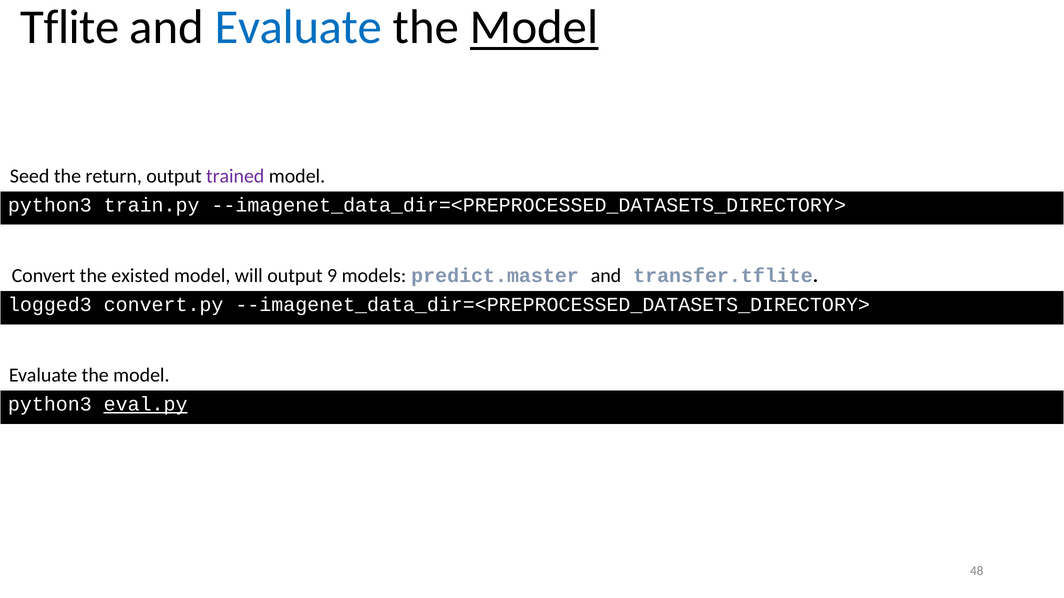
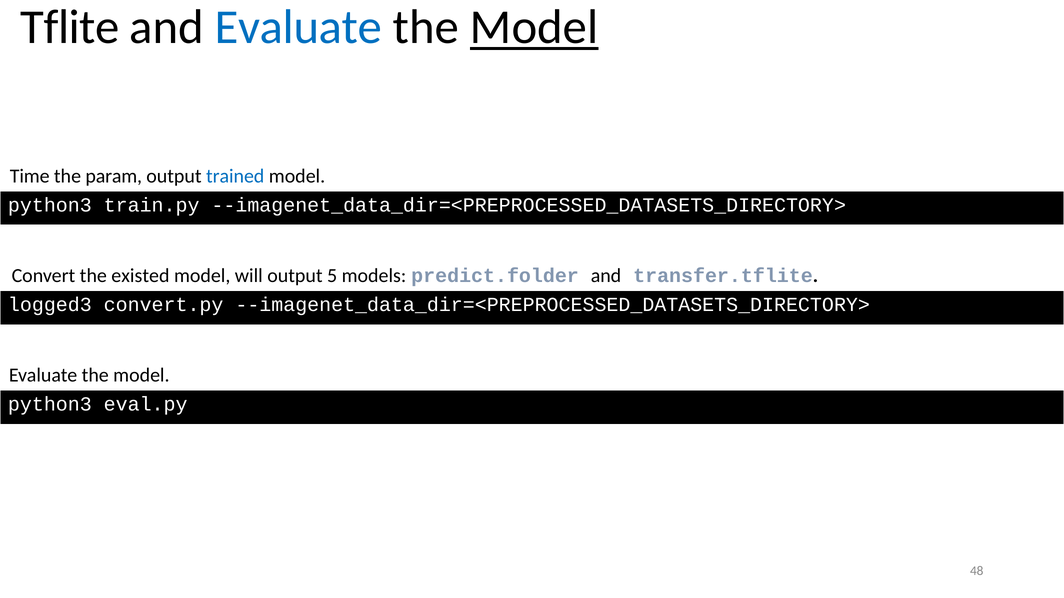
Seed: Seed -> Time (30, 176)
return: return -> param (114, 176)
trained colour: purple -> blue (235, 176)
9: 9 -> 5 (332, 276)
predict.master: predict.master -> predict.folder (495, 276)
eval.py underline: present -> none (146, 405)
